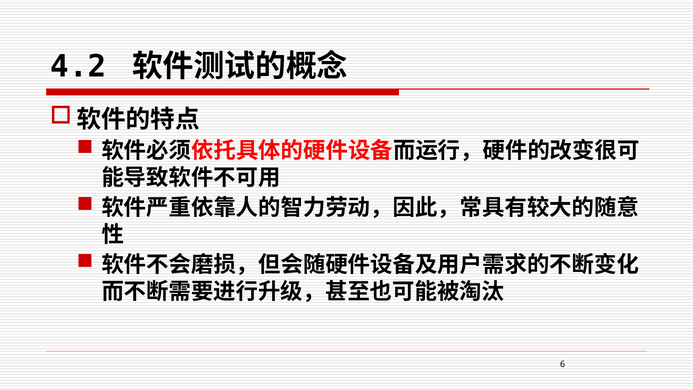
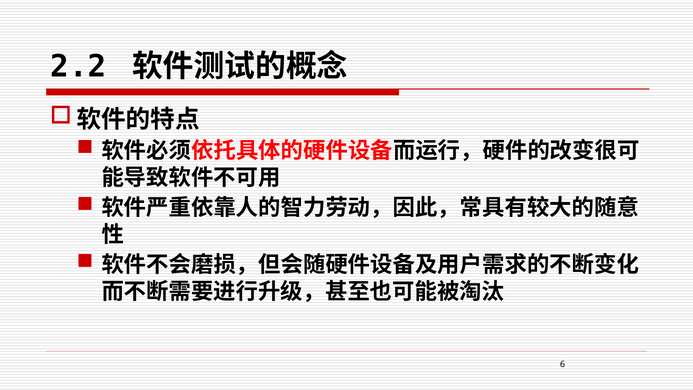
4.2: 4.2 -> 2.2 (78, 67)
